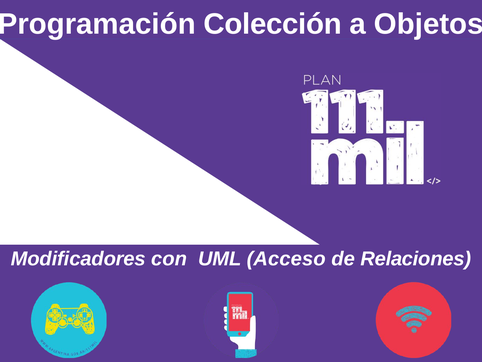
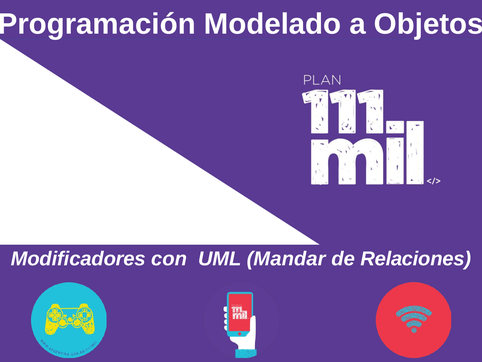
Colección: Colección -> Modelado (273, 24)
Acceso: Acceso -> Mandar (286, 258)
